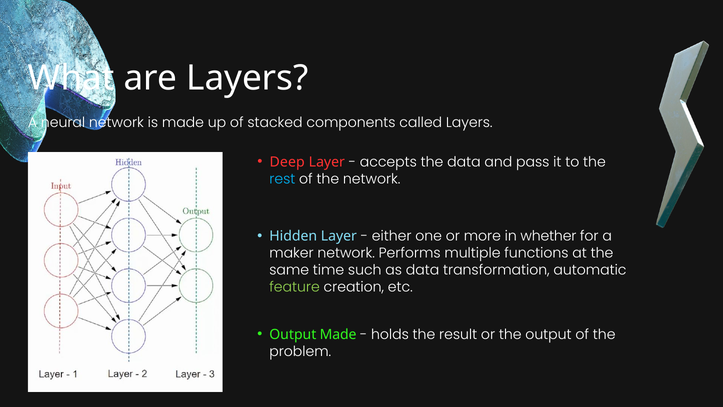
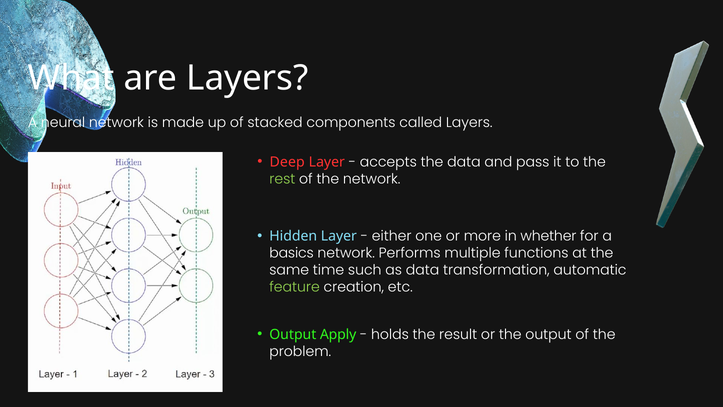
rest colour: light blue -> light green (282, 179)
maker: maker -> basics (292, 253)
Output Made: Made -> Apply (338, 334)
